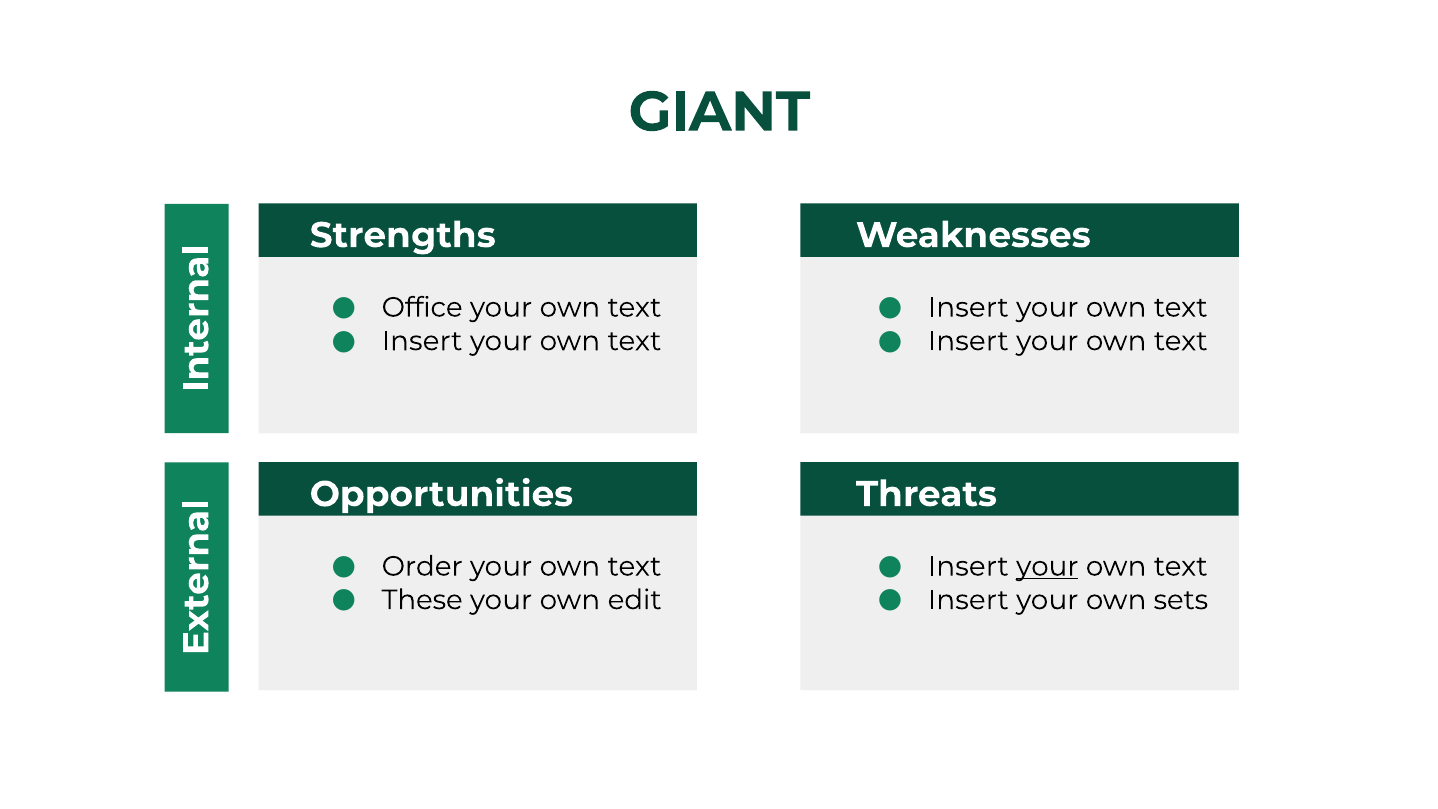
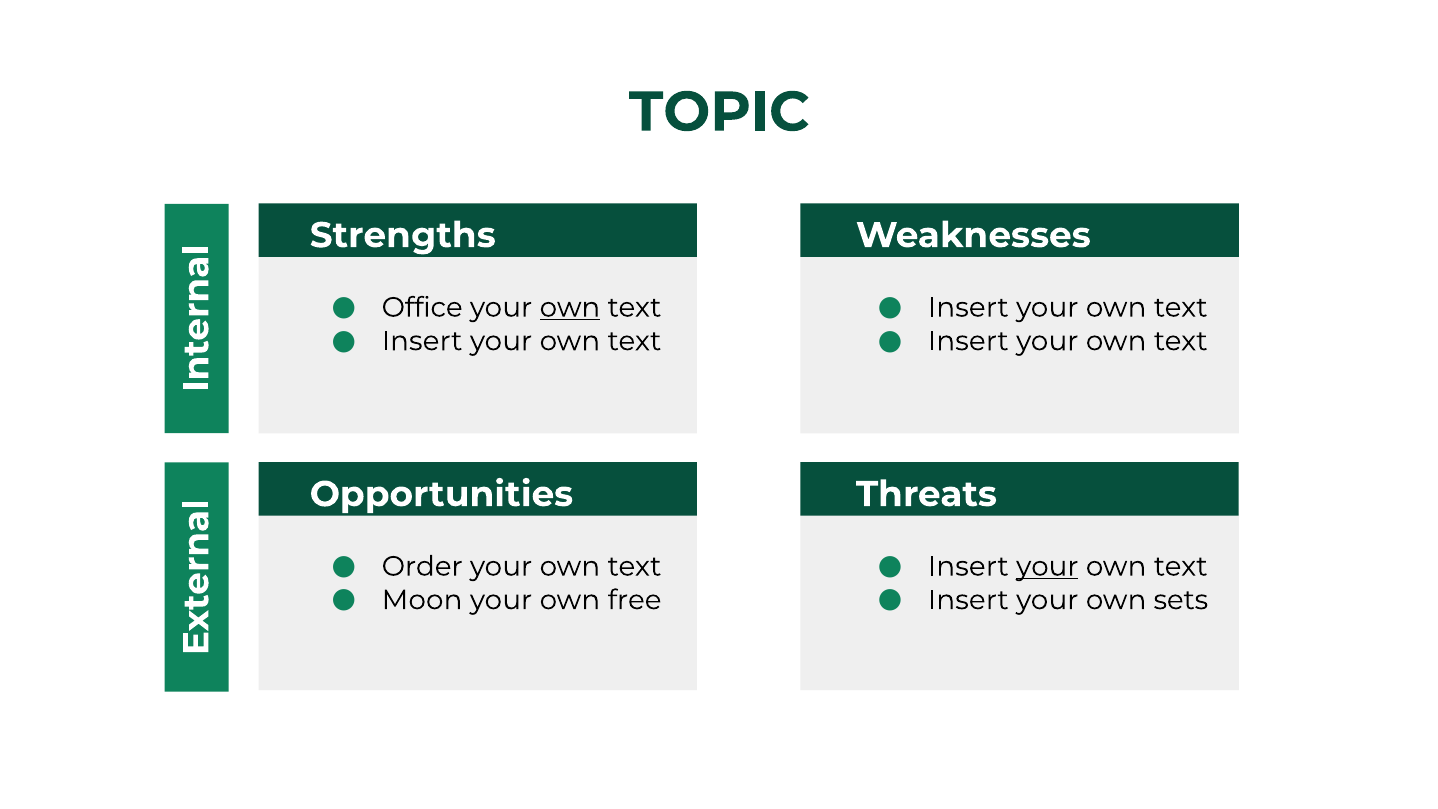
GIANT: GIANT -> TOPIC (719, 112)
own underline: none -> present (570, 307)
These: These -> Moon (422, 600)
edit: edit -> free (635, 600)
